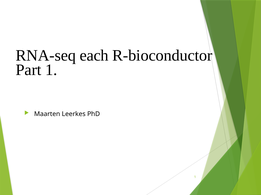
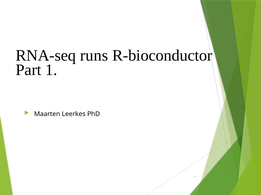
each: each -> runs (94, 56)
